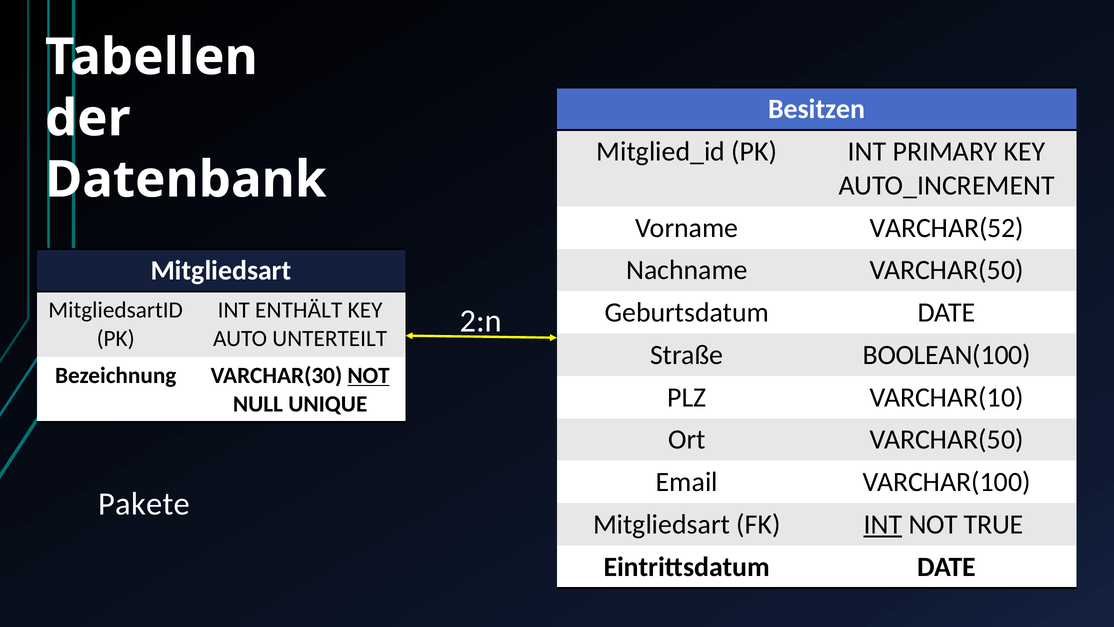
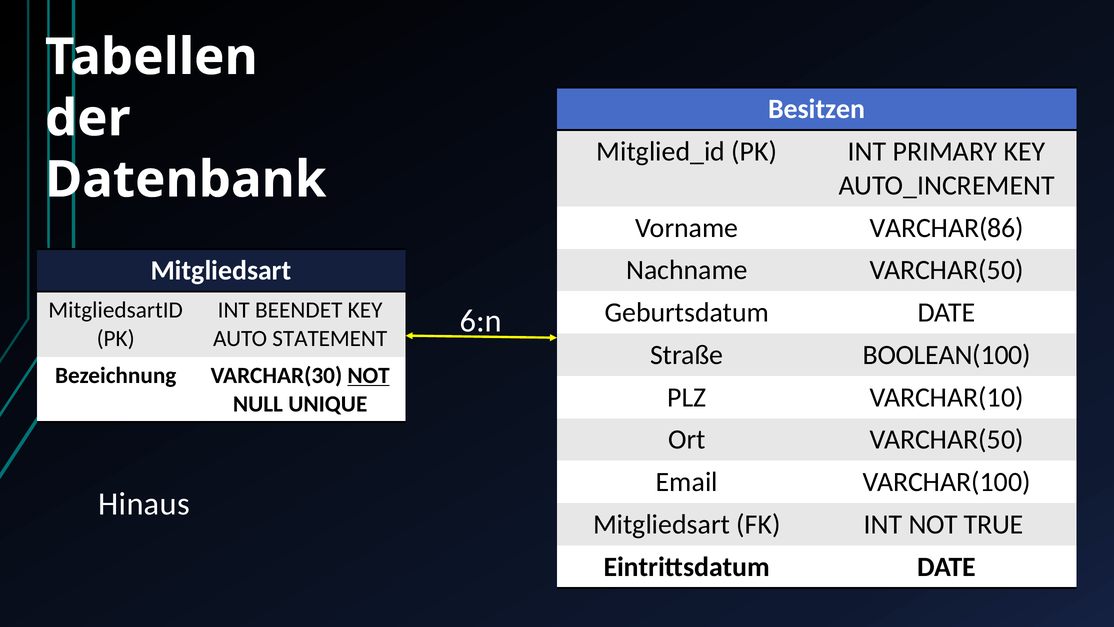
VARCHAR(52: VARCHAR(52 -> VARCHAR(86 (947, 228)
ENTHÄLT: ENTHÄLT -> BEENDET (299, 310)
2:n: 2:n -> 6:n (481, 321)
UNTERTEILT: UNTERTEILT -> STATEMENT (330, 339)
Pakete: Pakete -> Hinaus (144, 504)
INT underline: present -> none (883, 524)
